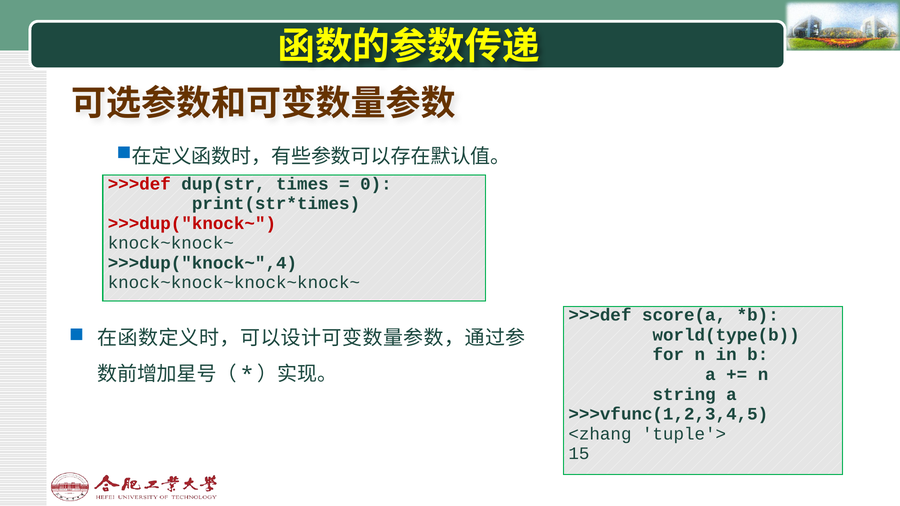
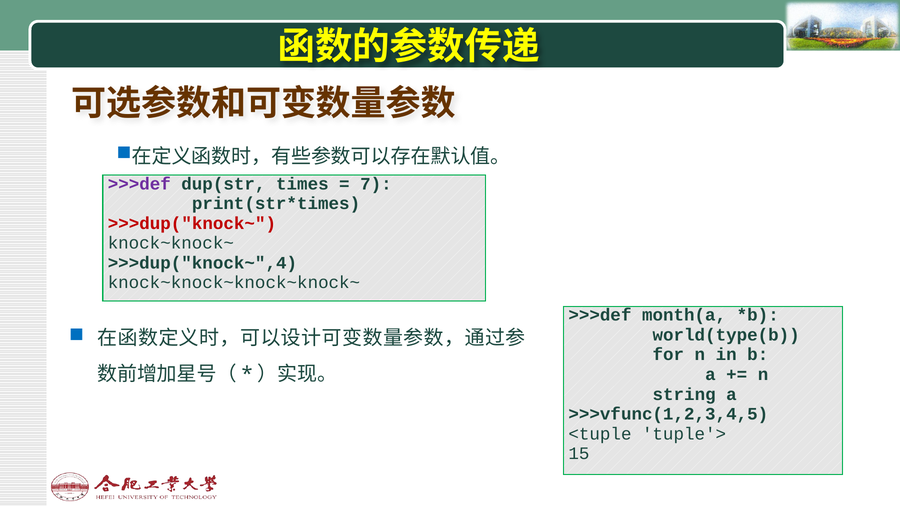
>>>def colour: red -> purple (139, 184)
0: 0 -> 7 (376, 184)
score(a: score(a -> month(a (684, 315)
<zhang: <zhang -> <tuple (600, 434)
